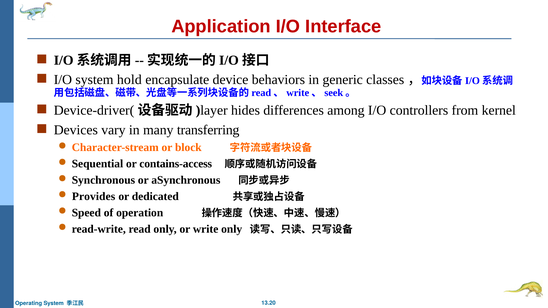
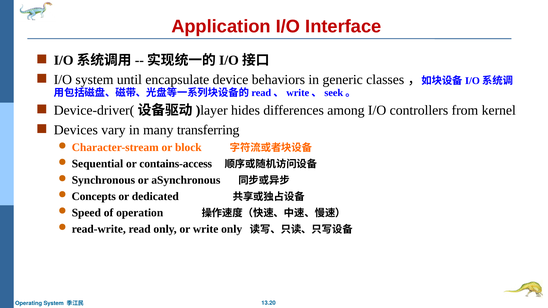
hold: hold -> until (129, 80)
Provides: Provides -> Concepts (94, 197)
